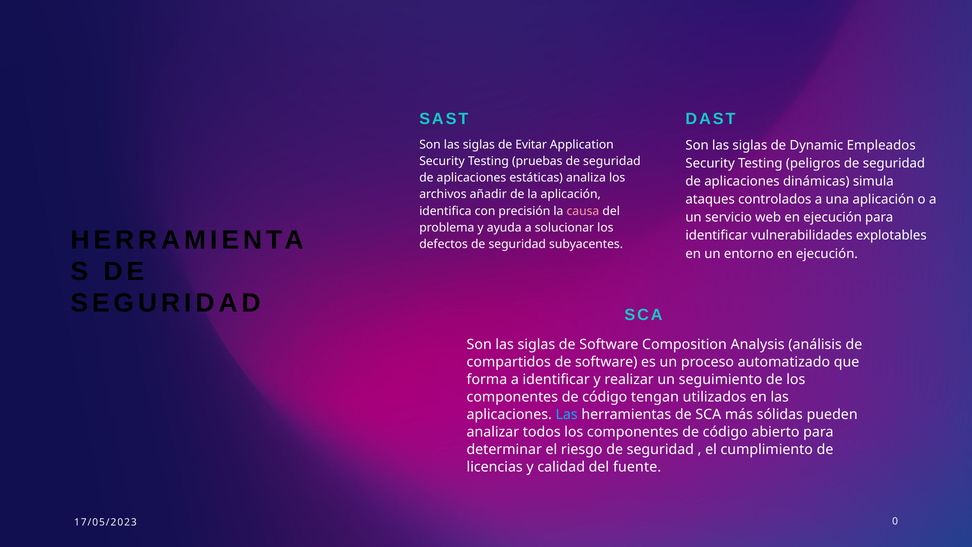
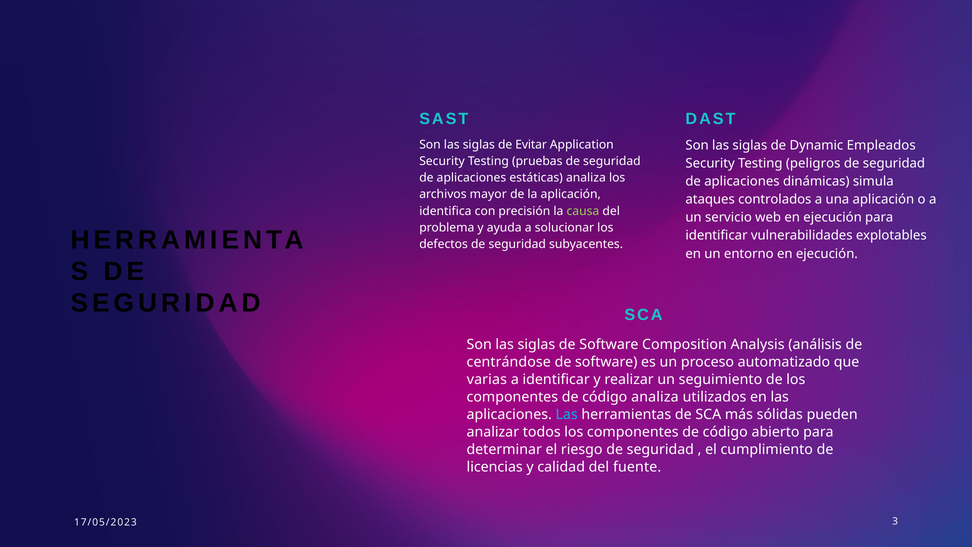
añadir: añadir -> mayor (488, 194)
causa colour: pink -> light green (583, 211)
compartidos: compartidos -> centrándose (509, 362)
forma: forma -> varias (487, 379)
código tengan: tengan -> analiza (655, 397)
0: 0 -> 3 (895, 521)
